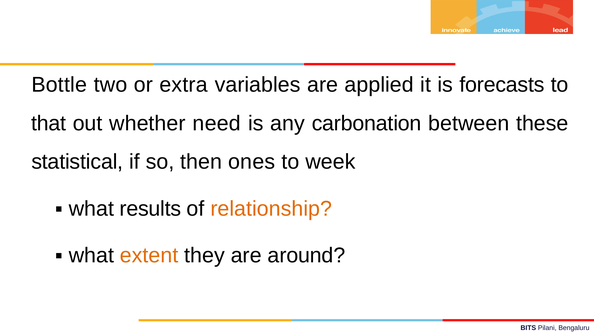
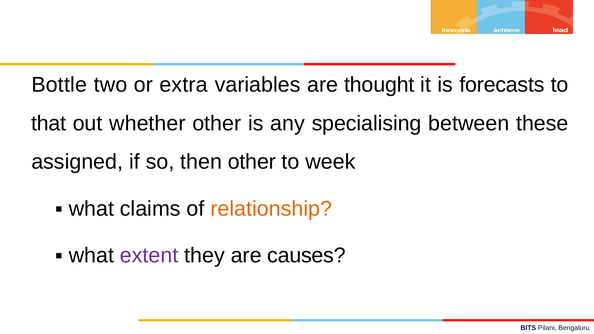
applied: applied -> thought (379, 85)
whether need: need -> other (217, 123)
carbonation: carbonation -> specialising (367, 123)
statistical: statistical -> assigned (77, 162)
then ones: ones -> other (252, 162)
results: results -> claims (150, 209)
extent colour: orange -> purple (149, 256)
around: around -> causes (306, 256)
